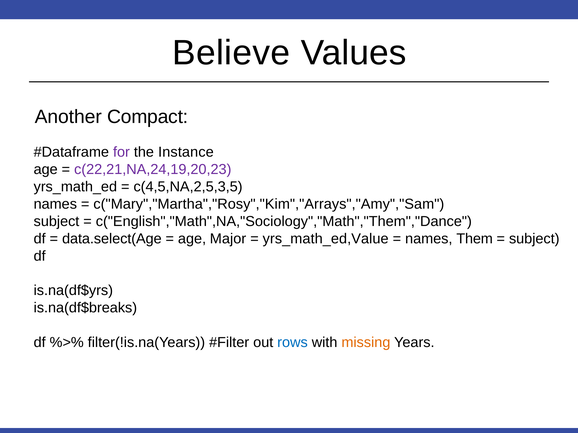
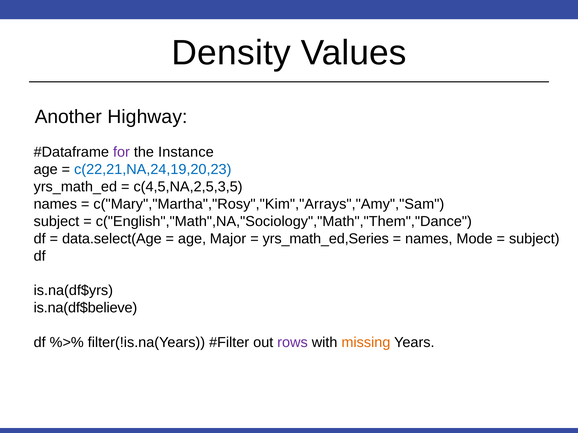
Believe: Believe -> Density (231, 53)
Compact: Compact -> Highway (148, 117)
c(22,21,NA,24,19,20,23 colour: purple -> blue (153, 170)
yrs_math_ed,Value: yrs_math_ed,Value -> yrs_math_ed,Series (326, 239)
Them: Them -> Mode (475, 239)
is.na(df$breaks: is.na(df$breaks -> is.na(df$believe (85, 308)
rows colour: blue -> purple (293, 343)
